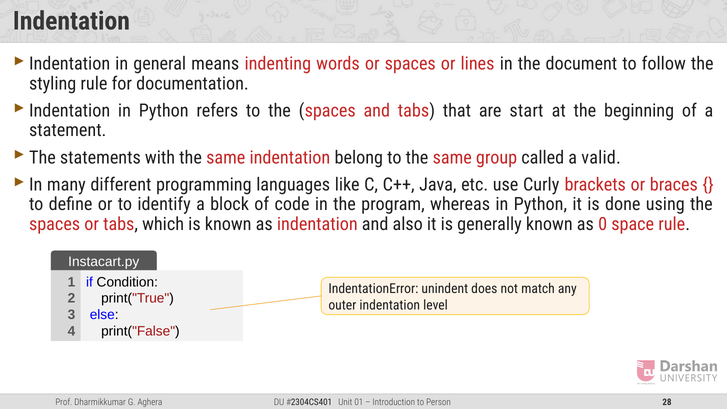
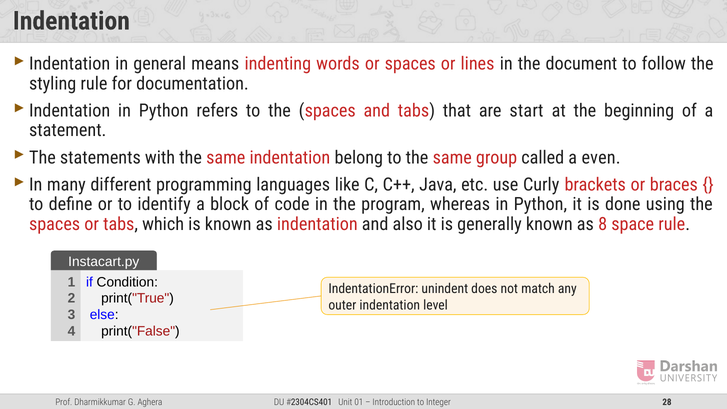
valid: valid -> even (601, 158)
0: 0 -> 8 (603, 224)
Person: Person -> Integer (438, 402)
